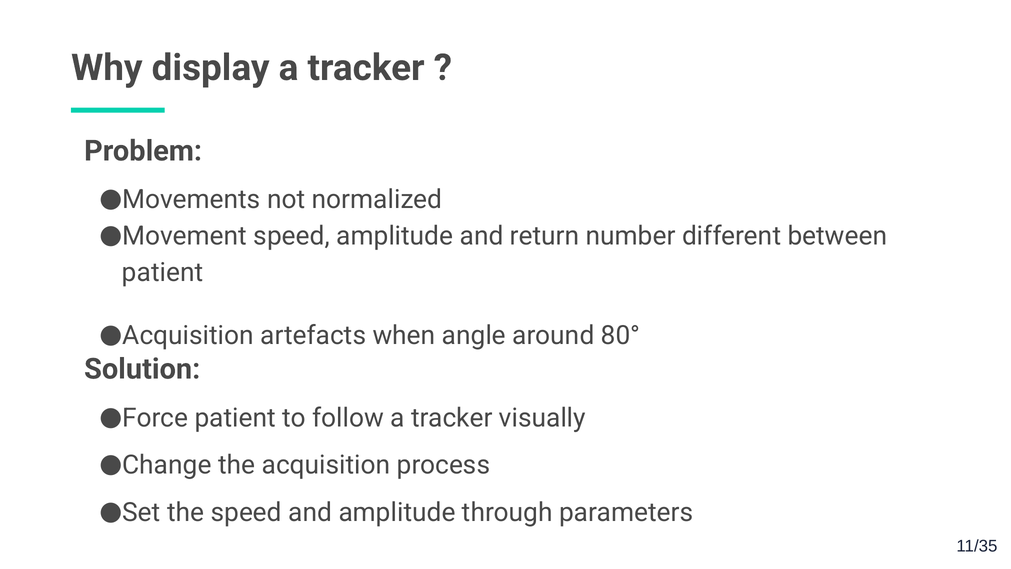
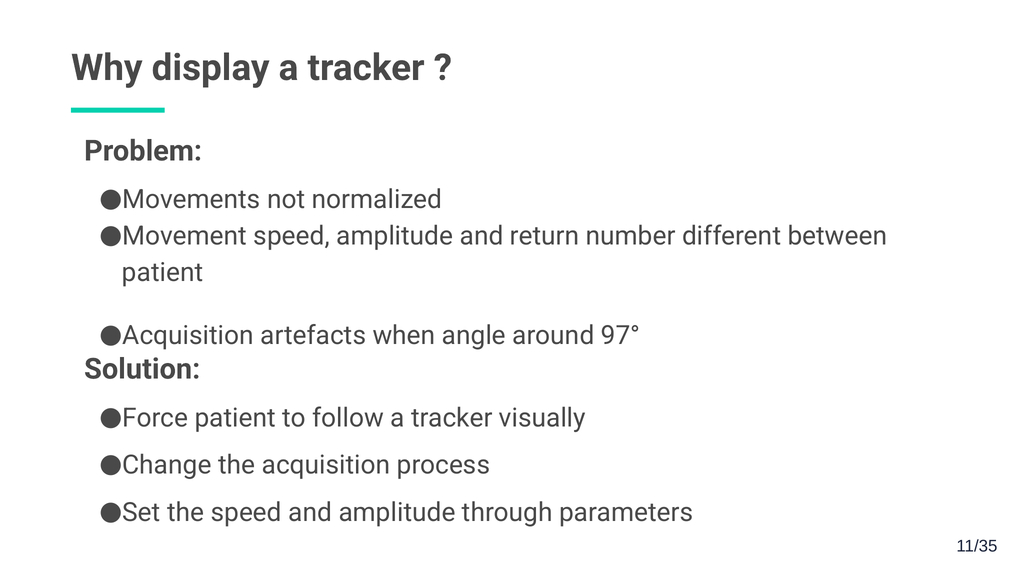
80°: 80° -> 97° (621, 336)
